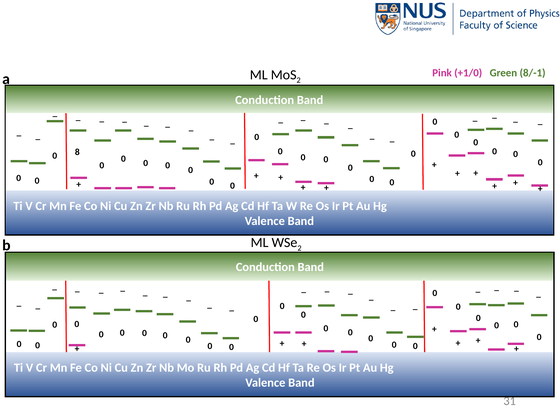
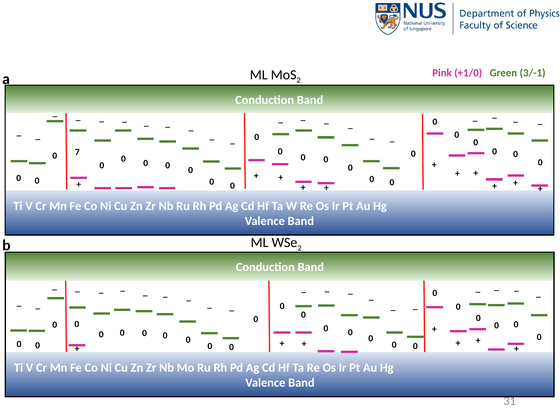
8/-1: 8/-1 -> 3/-1 (533, 73)
8: 8 -> 7 (77, 152)
